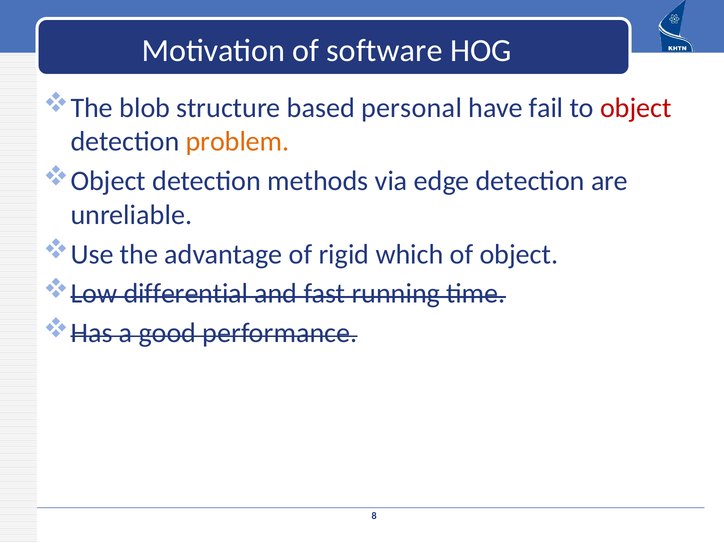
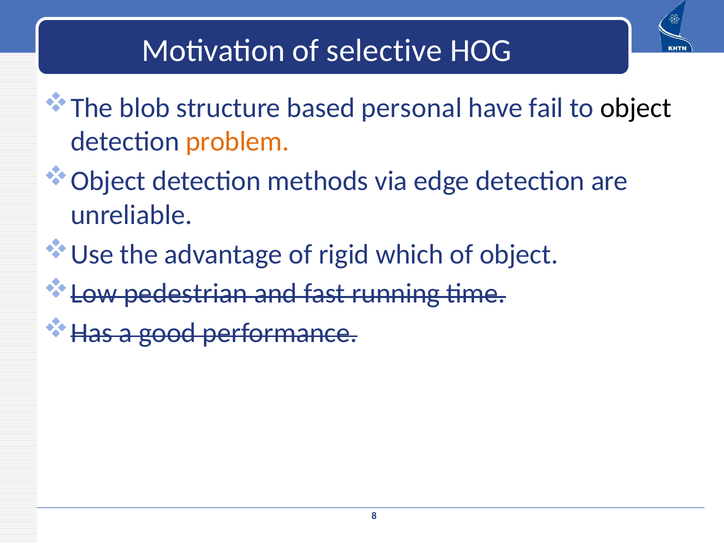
software: software -> selective (384, 50)
object colour: red -> black (636, 108)
differential: differential -> pedestrian (186, 294)
